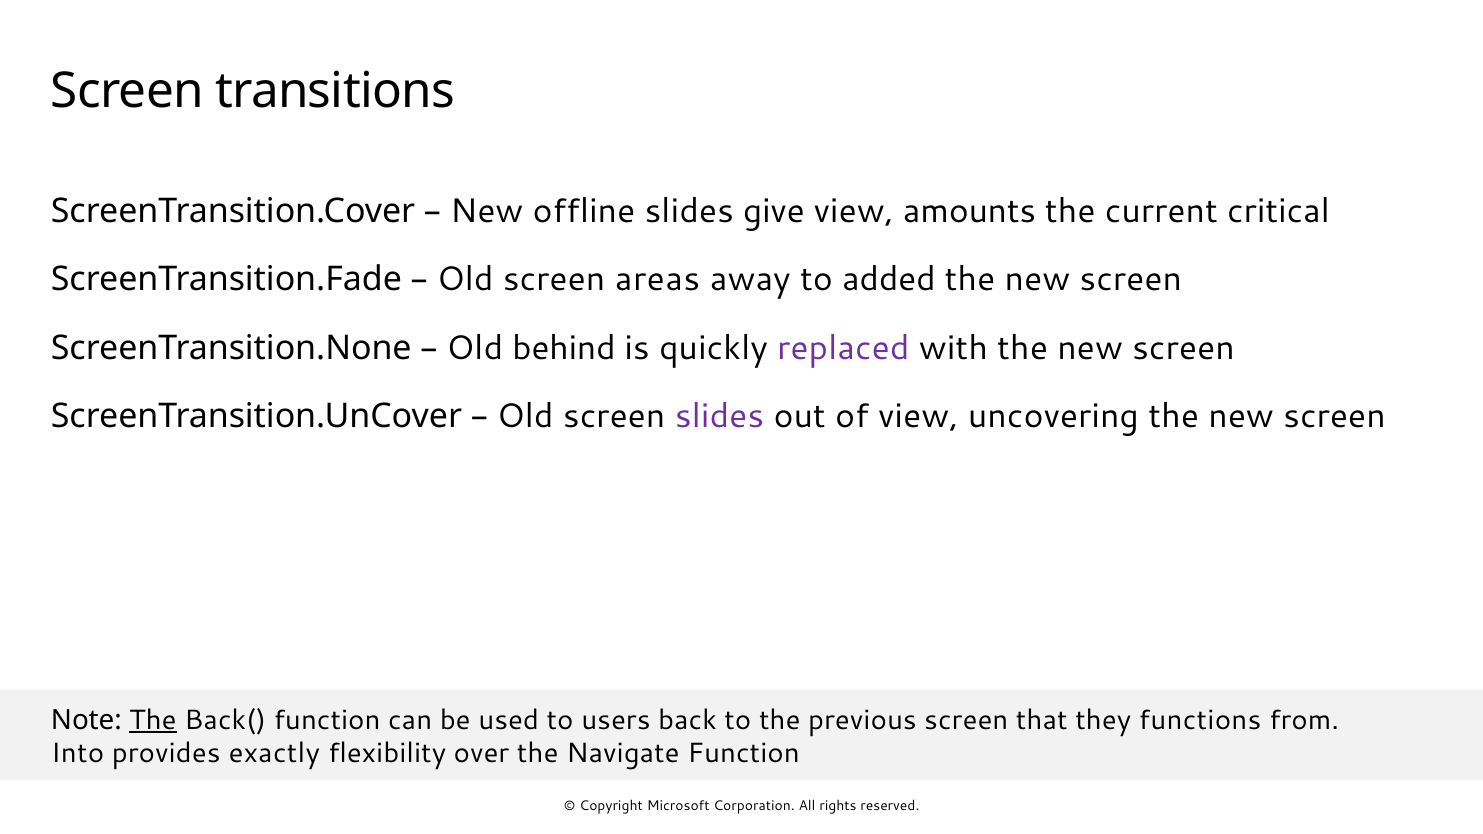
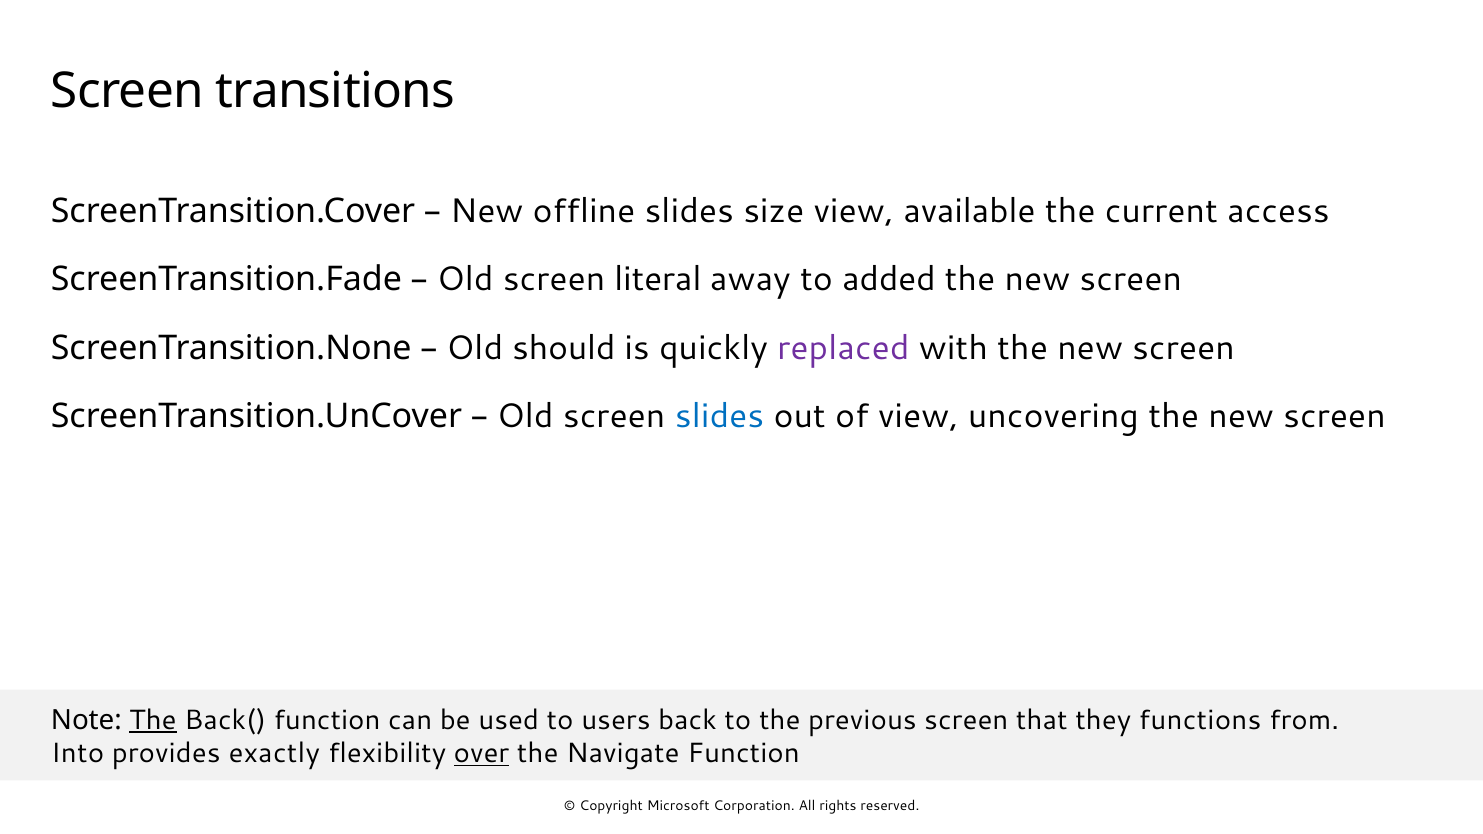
give: give -> size (774, 211)
amounts: amounts -> available (970, 211)
critical: critical -> access (1279, 211)
areas: areas -> literal (658, 280)
behind: behind -> should (564, 348)
slides colour: purple -> blue (720, 417)
over underline: none -> present (481, 754)
